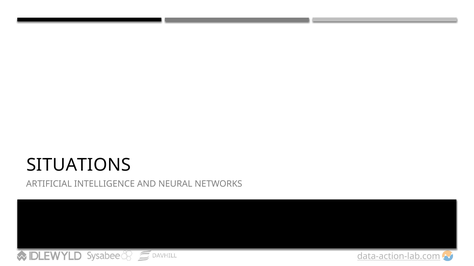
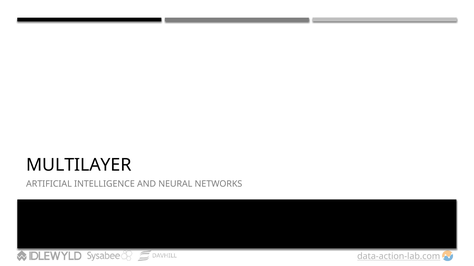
SITUATIONS: SITUATIONS -> MULTILAYER (79, 165)
